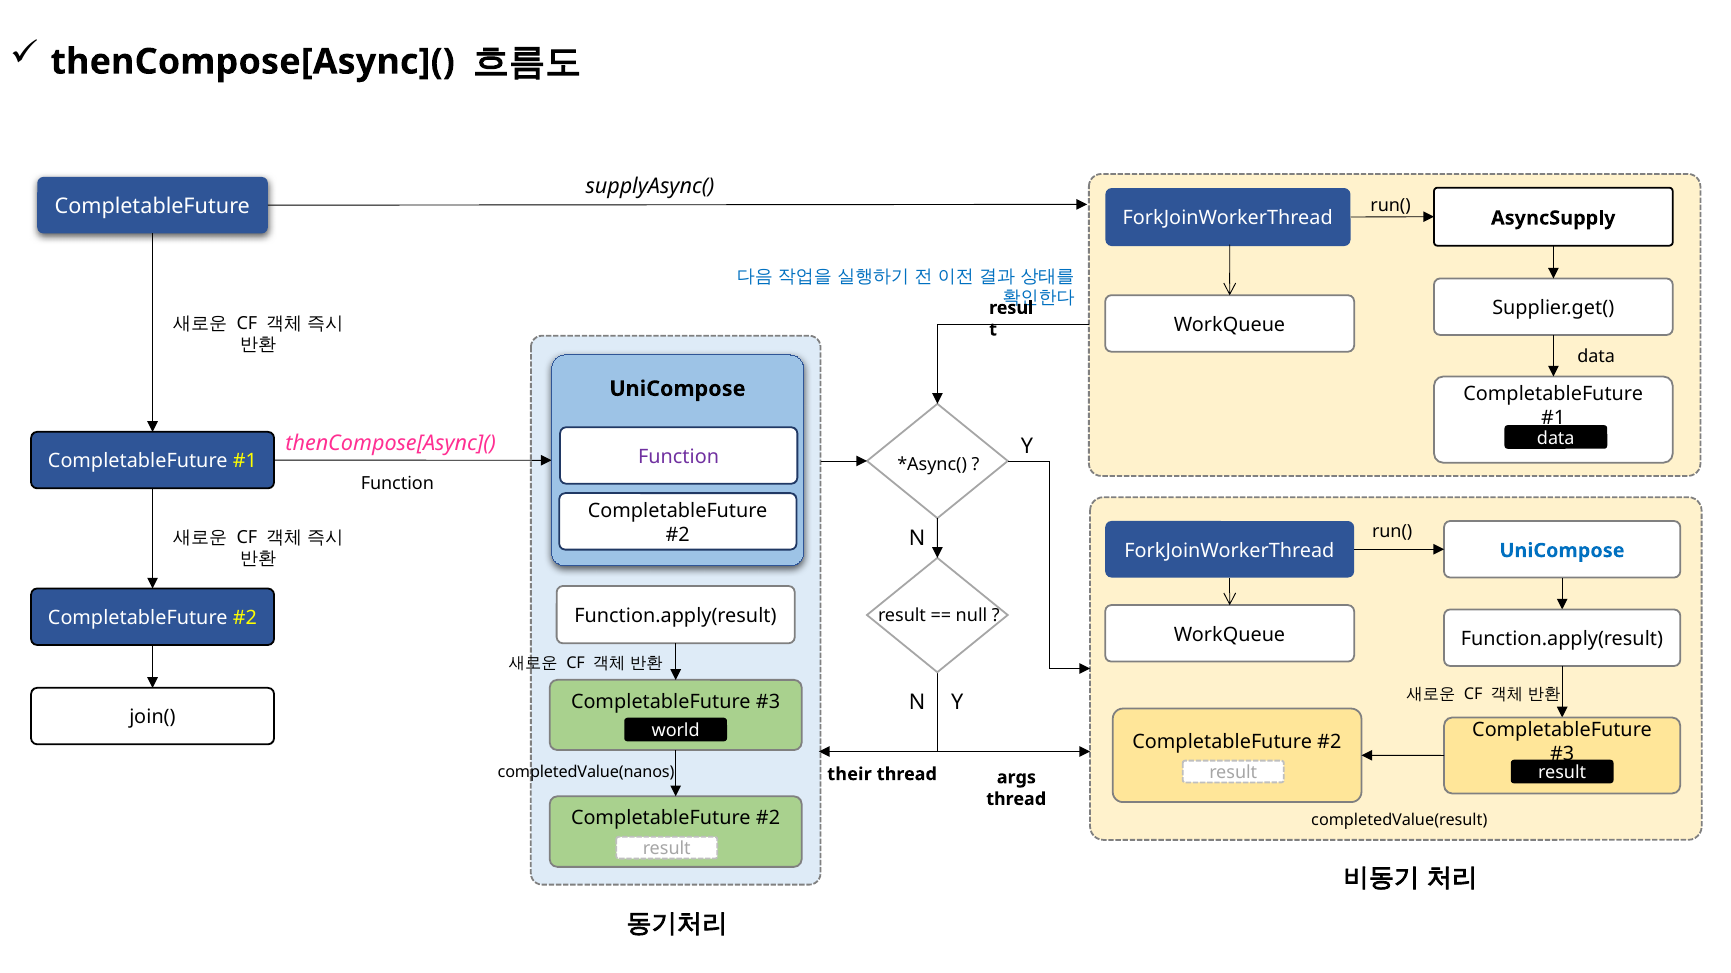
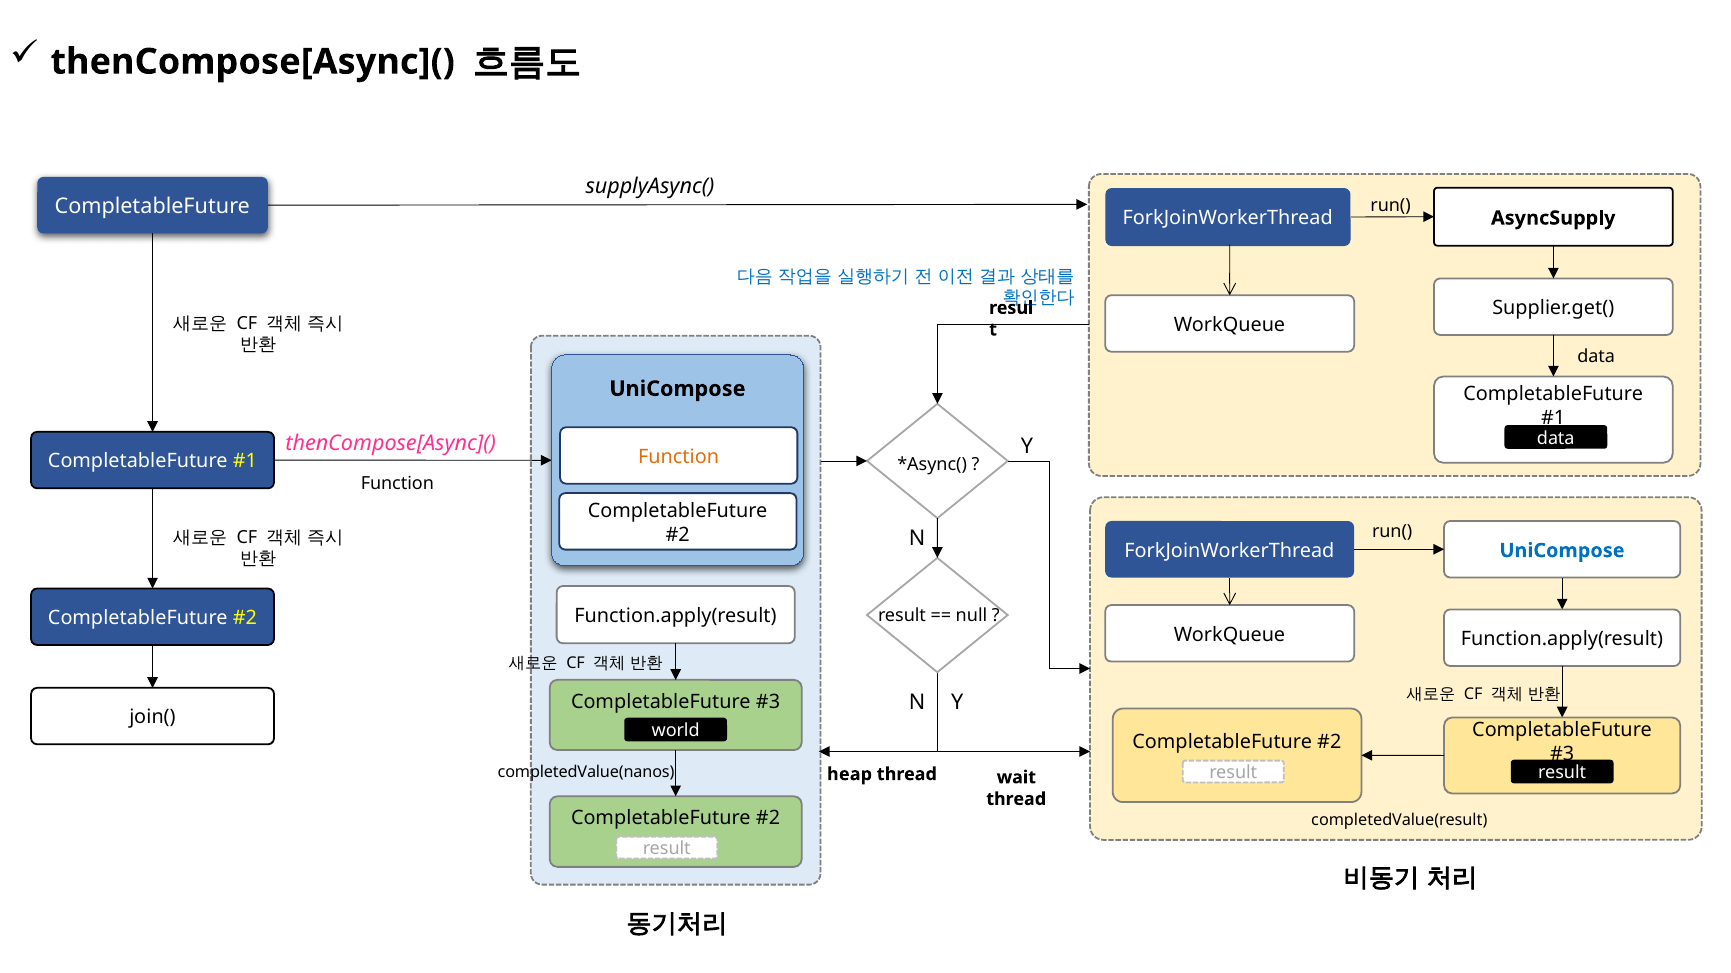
Function colour: purple -> orange (679, 457)
their: their -> heap (850, 775)
args: args -> wait (1016, 778)
